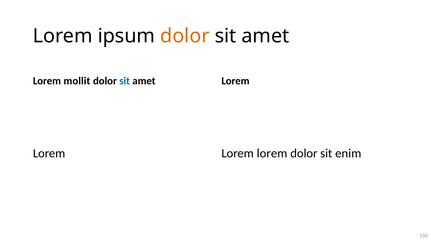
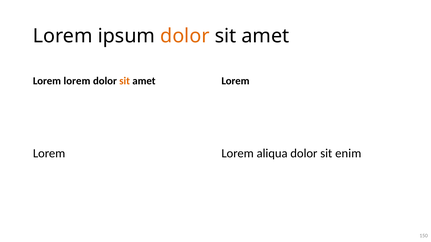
mollit: mollit -> lorem (77, 81)
sit colour: blue -> orange (125, 81)
lorem: lorem -> aliqua (272, 154)
